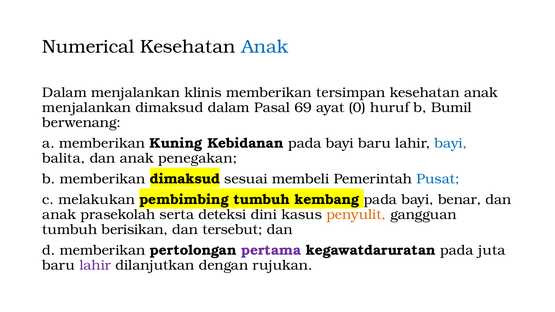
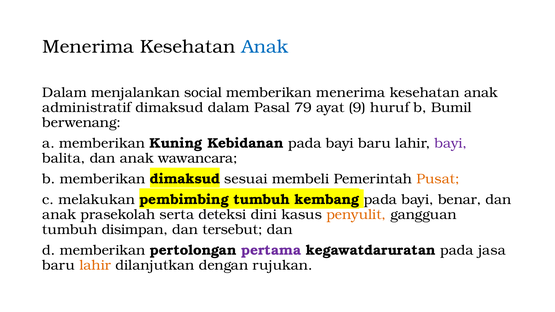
Numerical: Numerical -> Menerima (88, 47)
klinis: klinis -> social (203, 93)
memberikan tersimpan: tersimpan -> menerima (351, 93)
menjalankan: menjalankan -> administratif (87, 108)
69: 69 -> 79 (303, 108)
0: 0 -> 9 (357, 108)
bayi colour: blue -> purple (451, 143)
penegakan: penegakan -> wawancara (198, 158)
Pusat colour: blue -> orange (438, 179)
berisikan: berisikan -> disimpan (135, 230)
juta: juta -> jasa (492, 251)
lahir colour: purple -> orange (95, 266)
